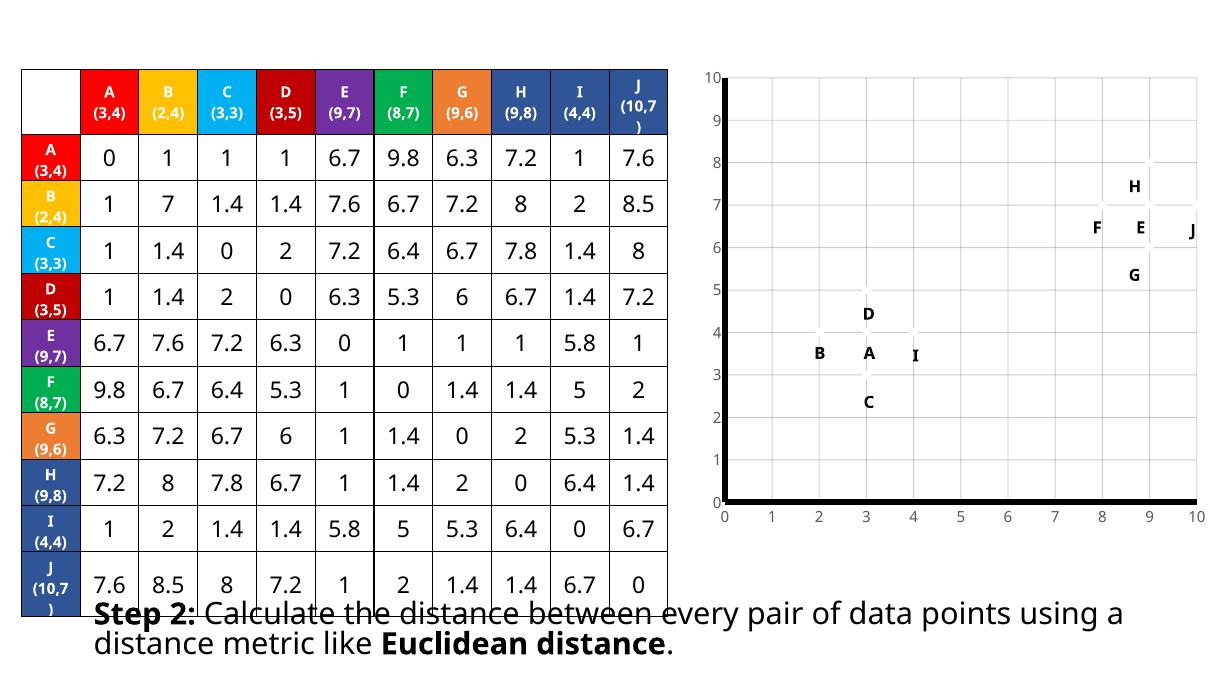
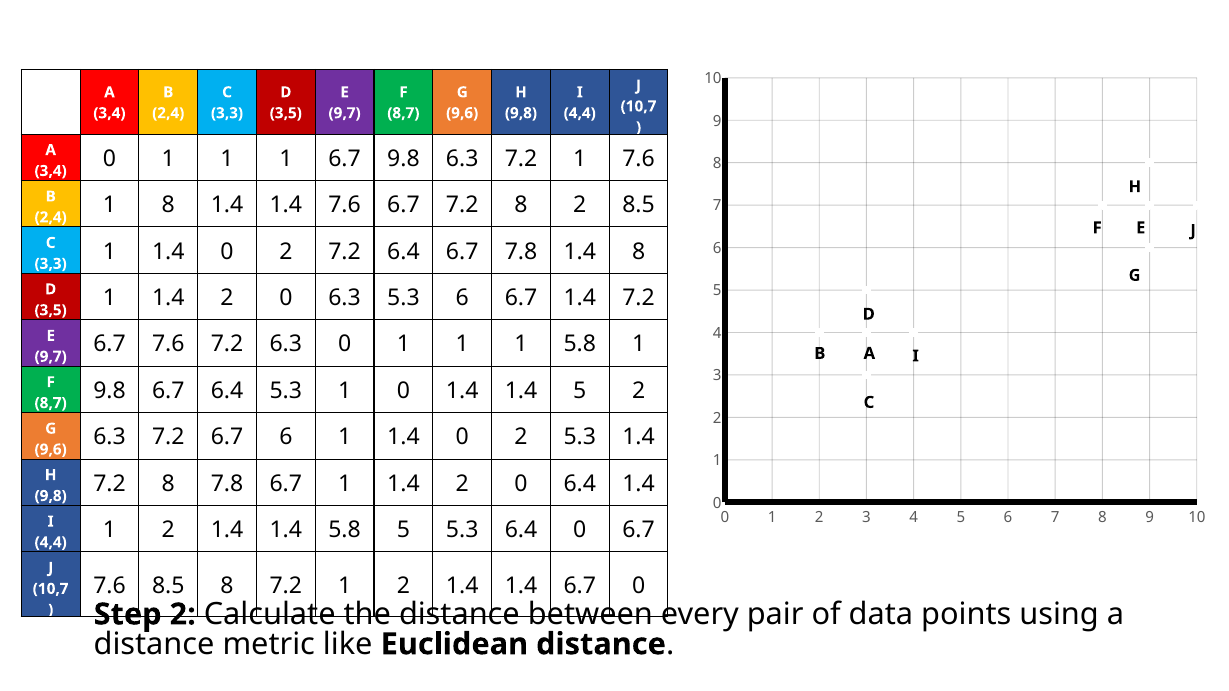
1 7: 7 -> 8 (168, 205)
